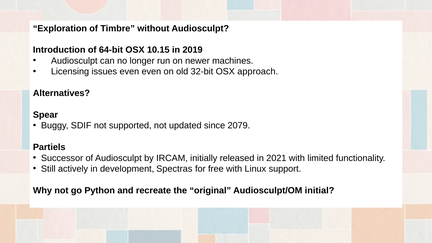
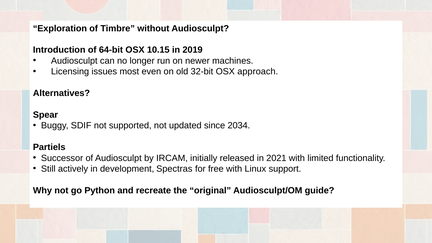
issues even: even -> most (129, 72)
2079: 2079 -> 2034 (239, 126)
initial: initial -> guide (320, 190)
